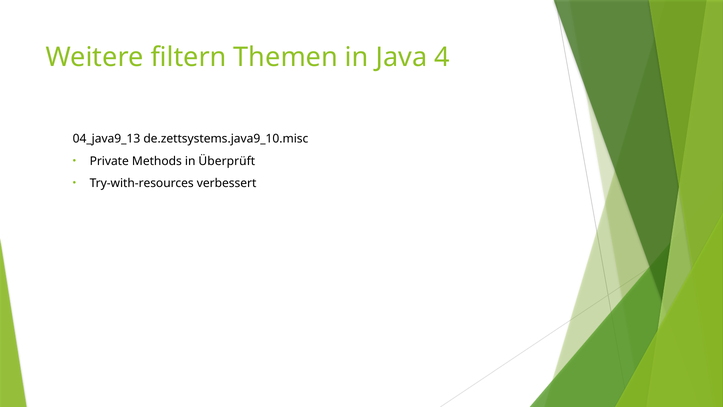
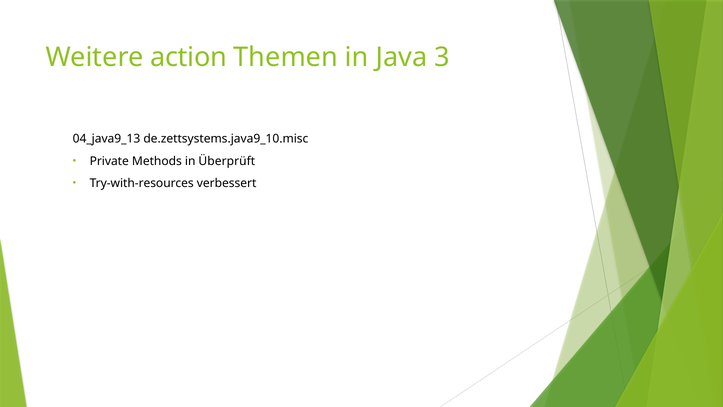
filtern: filtern -> action (189, 57)
4: 4 -> 3 (442, 57)
